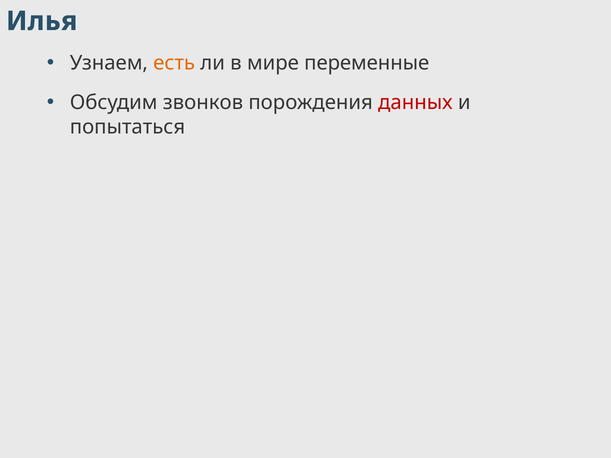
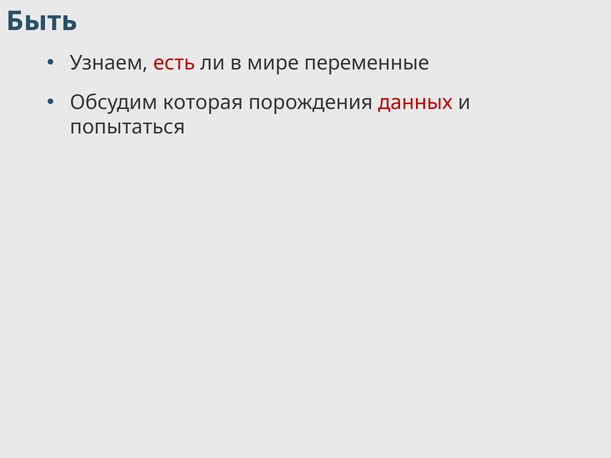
Илья: Илья -> Быть (42, 21)
есть colour: orange -> red (174, 63)
звонков: звонков -> которая (203, 103)
